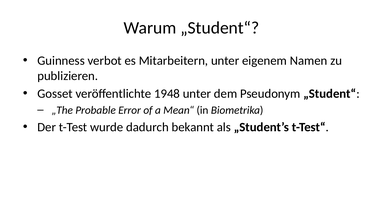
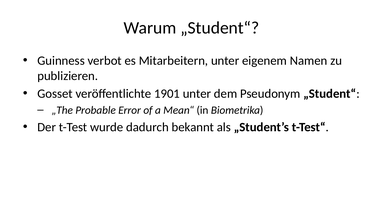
1948: 1948 -> 1901 (167, 94)
